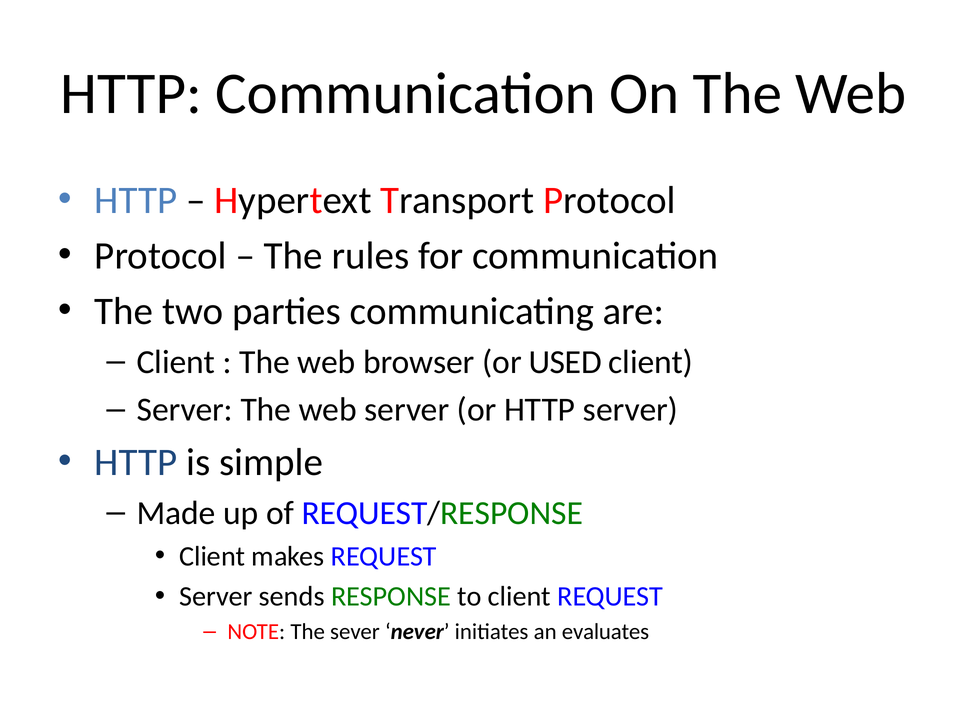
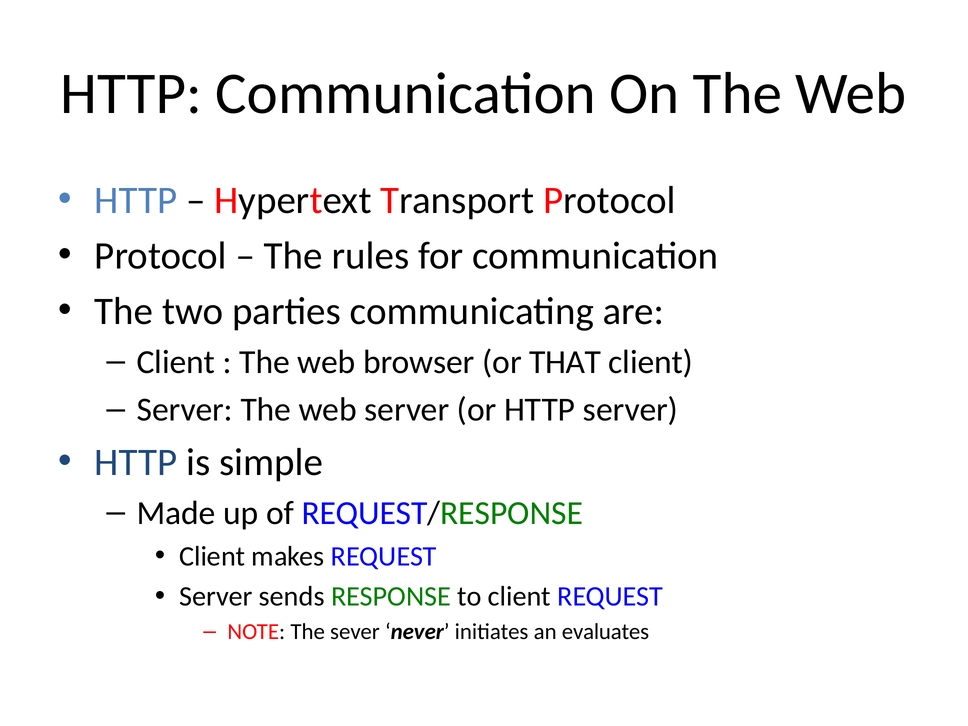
USED: USED -> THAT (565, 362)
